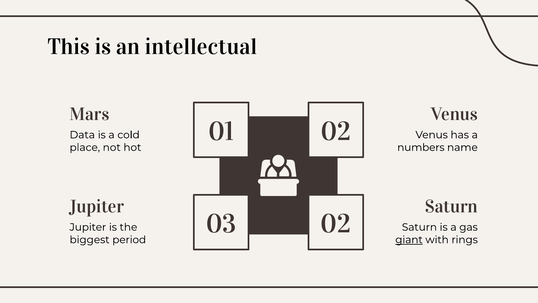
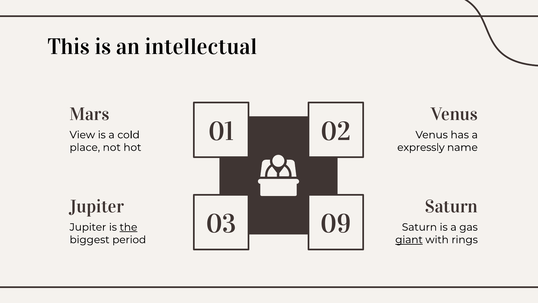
Data: Data -> View (82, 135)
numbers: numbers -> expressly (421, 147)
03 02: 02 -> 09 (336, 224)
the underline: none -> present (128, 227)
